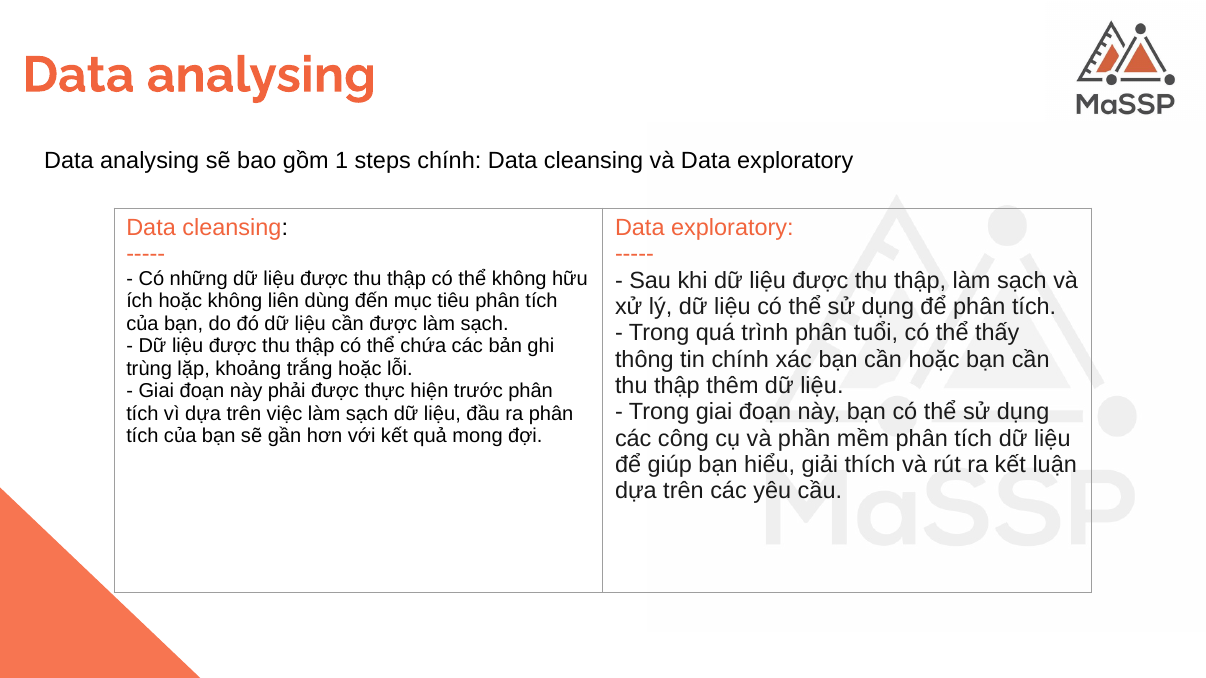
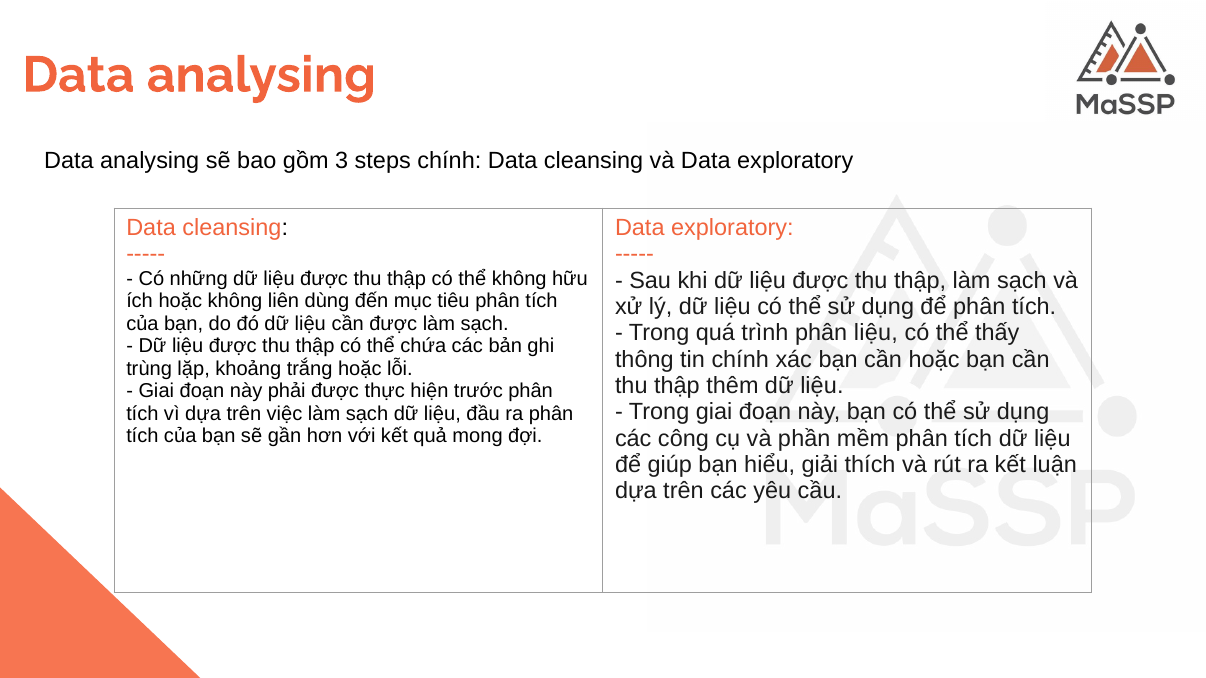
1: 1 -> 3 (342, 161)
phân tuổi: tuổi -> liệu (876, 333)
